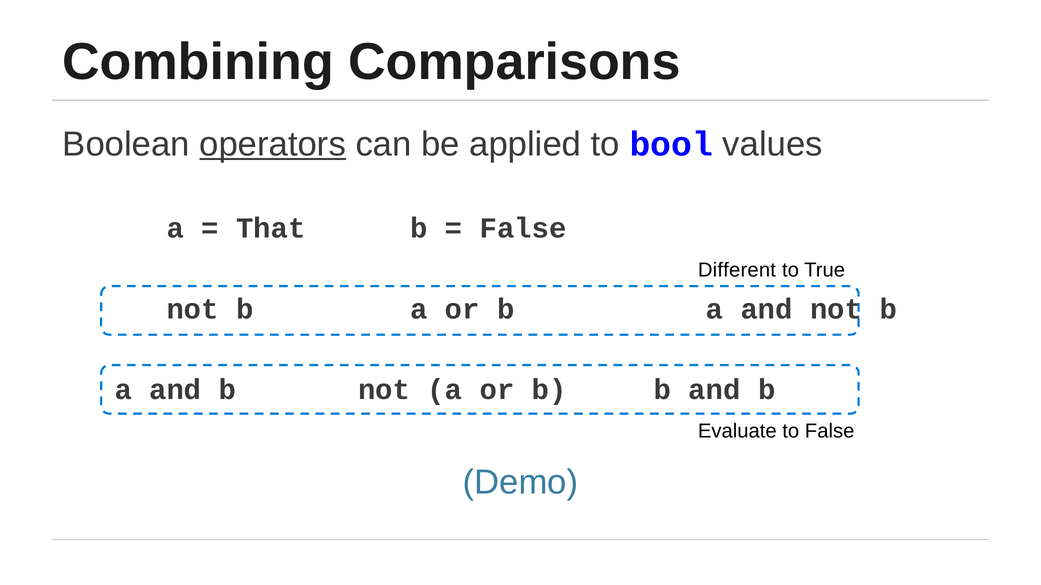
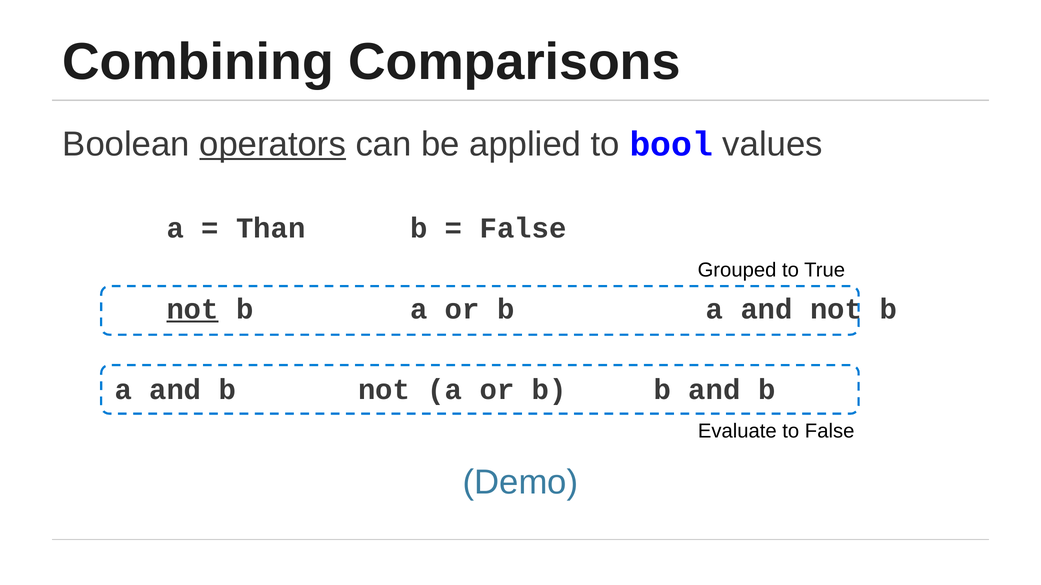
That: That -> Than (271, 228)
Different: Different -> Grouped (737, 270)
not underline: none -> present (193, 309)
